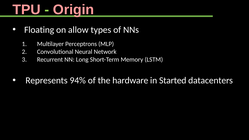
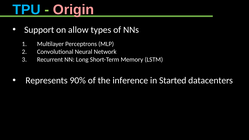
TPU colour: pink -> light blue (27, 10)
Floating: Floating -> Support (39, 30)
94%: 94% -> 90% (78, 80)
hardware: hardware -> inference (130, 80)
